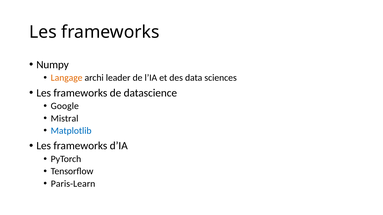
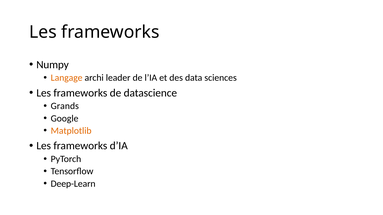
Google: Google -> Grands (65, 106)
Mistral: Mistral -> Google (65, 119)
Matplotlib colour: blue -> orange (71, 131)
Paris-Learn: Paris-Learn -> Deep-Learn (73, 184)
